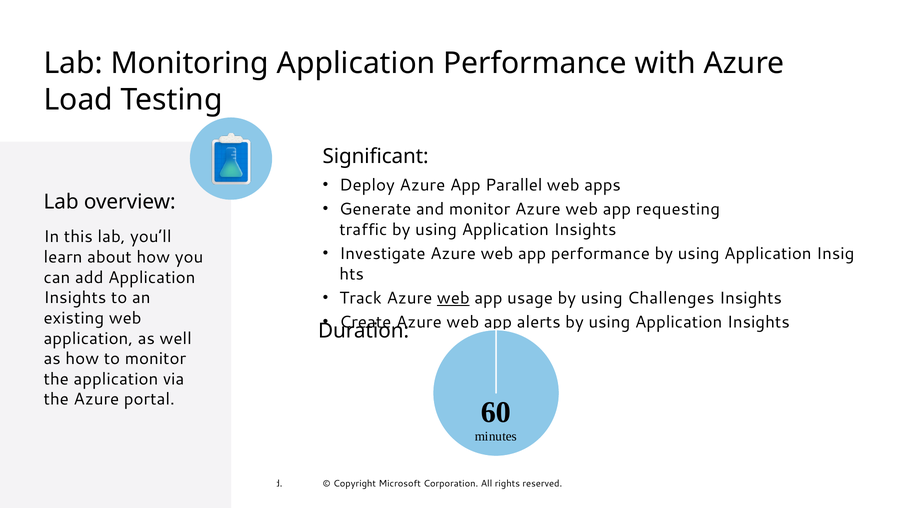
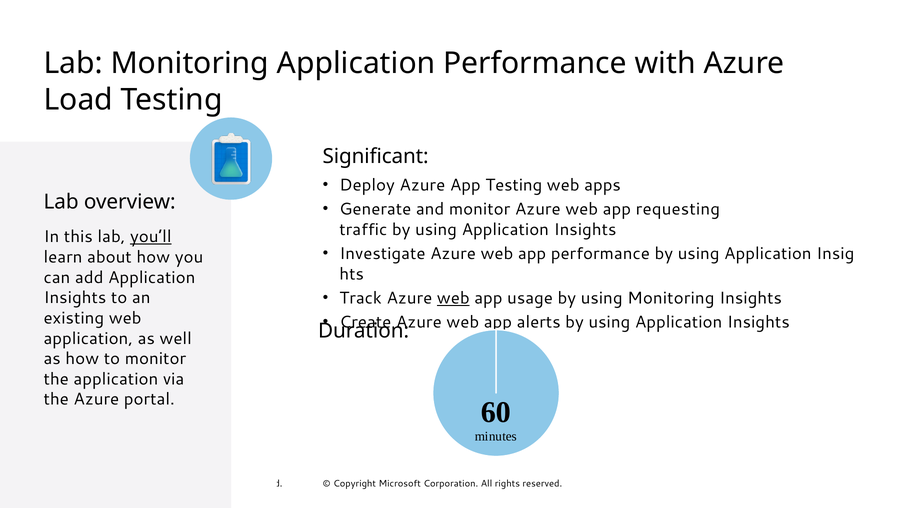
App Parallel: Parallel -> Testing (514, 185)
you’ll underline: none -> present (151, 237)
using Challenges: Challenges -> Monitoring (671, 298)
